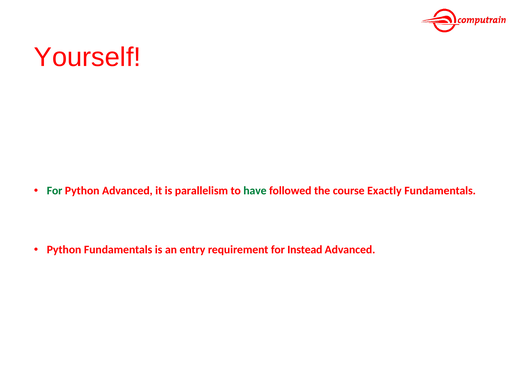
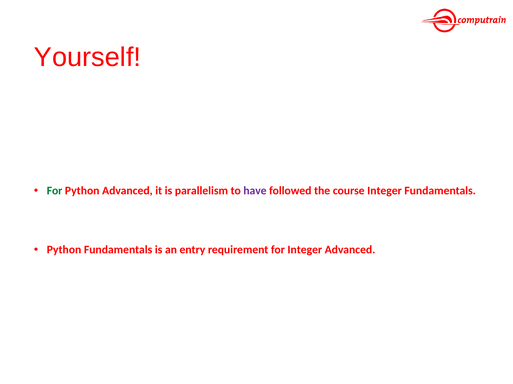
have colour: green -> purple (255, 191)
course Exactly: Exactly -> Integer (384, 191)
for Instead: Instead -> Integer (305, 250)
